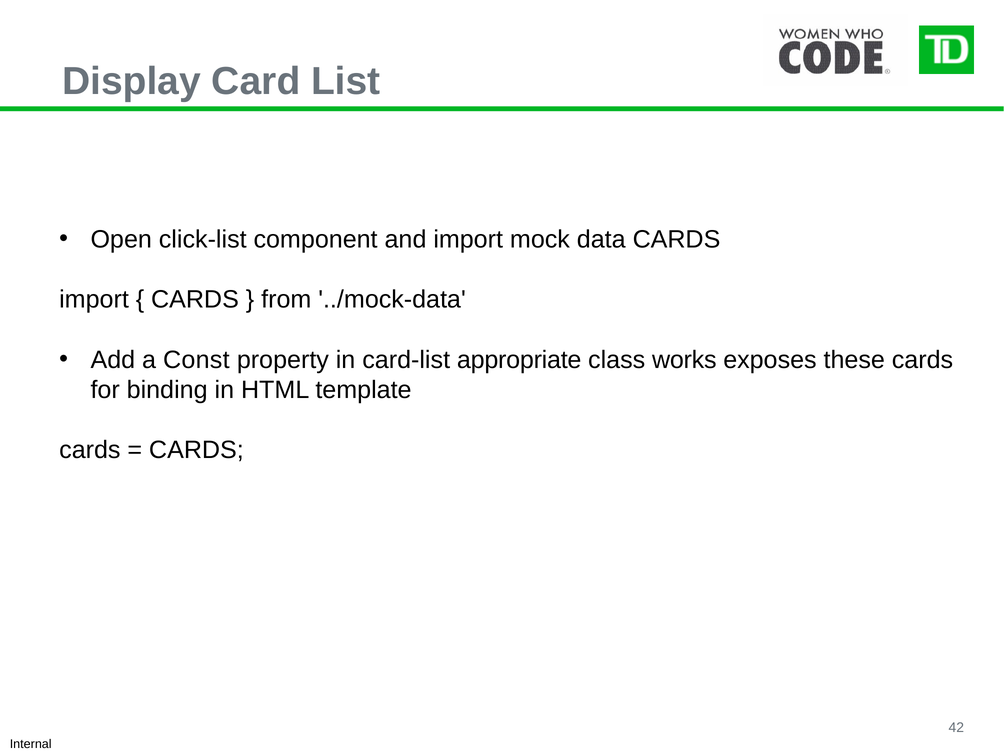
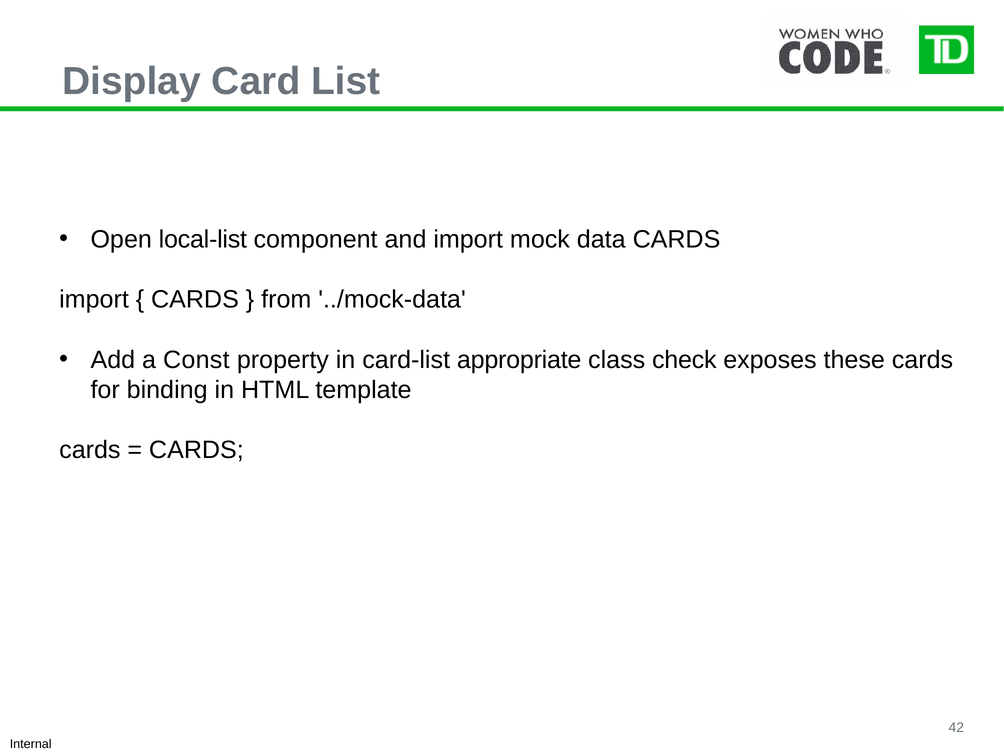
click-list: click-list -> local-list (203, 239)
works: works -> check (684, 360)
